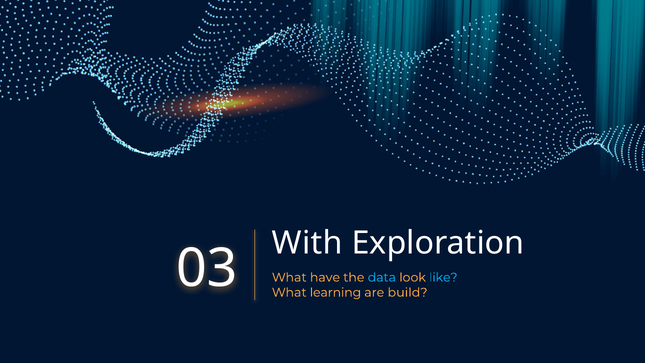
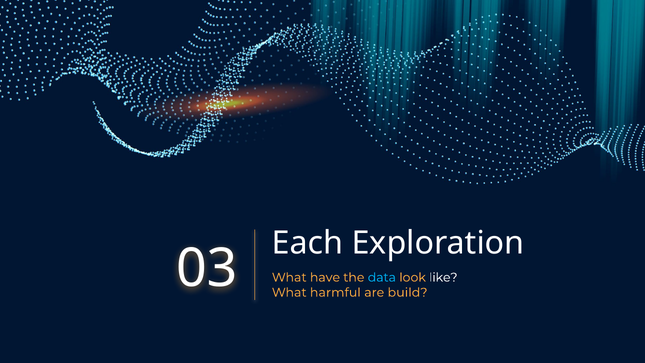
With: With -> Each (308, 243)
like colour: light blue -> white (443, 277)
learning: learning -> harmful (335, 292)
